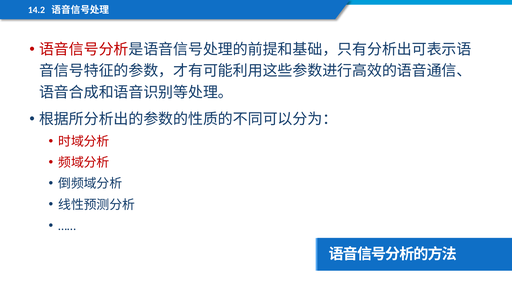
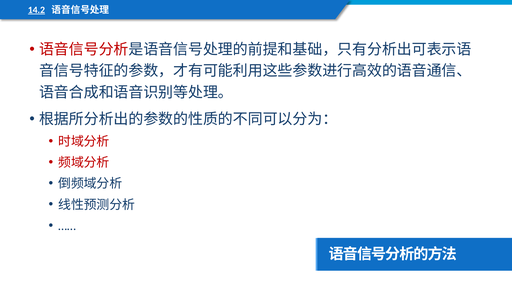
14.2 underline: none -> present (36, 10)
